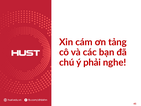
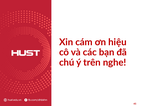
tảng: tảng -> hiệu (117, 42)
phải: phải -> trên (92, 62)
